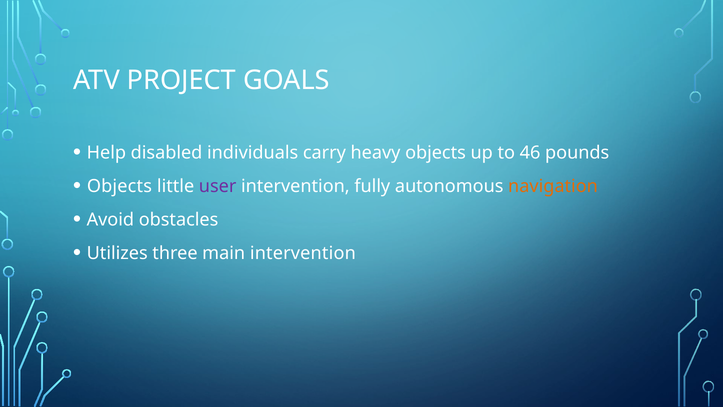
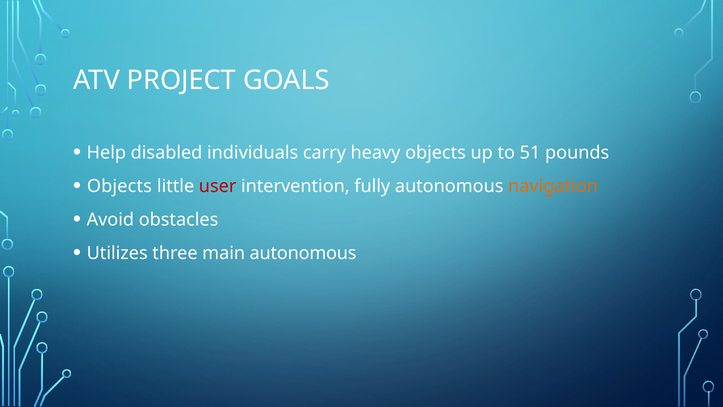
46: 46 -> 51 (530, 153)
user colour: purple -> red (218, 186)
main intervention: intervention -> autonomous (303, 253)
